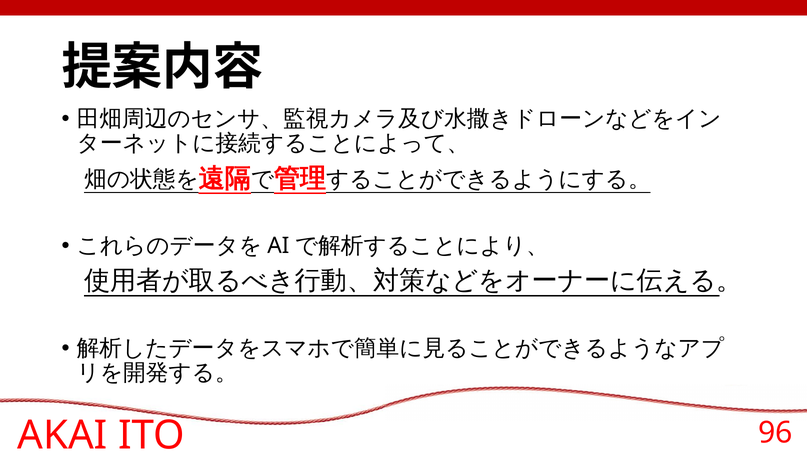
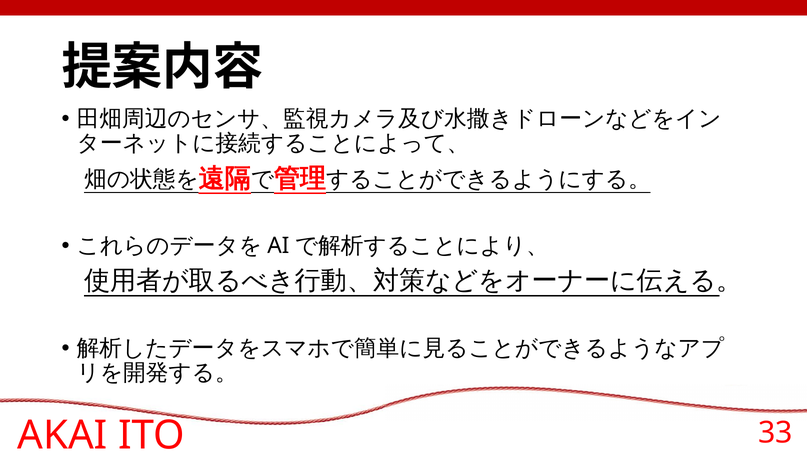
96: 96 -> 33 (775, 432)
